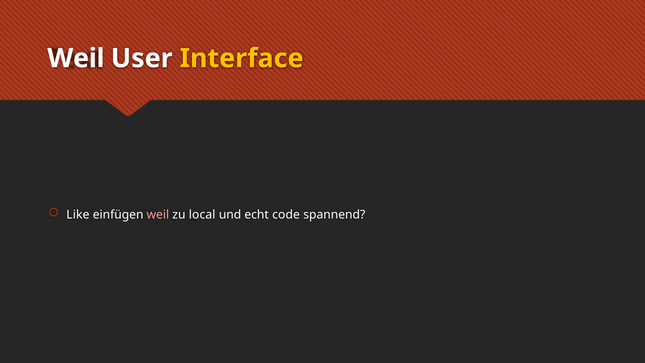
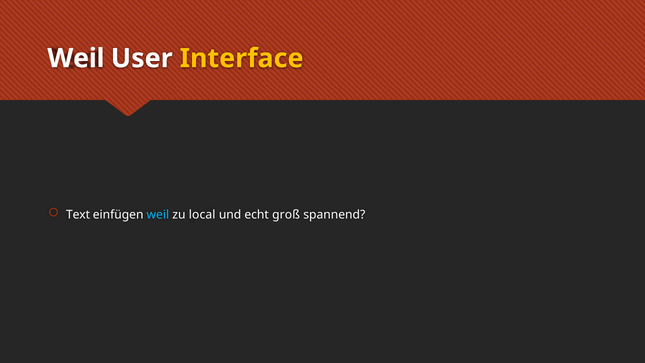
Like: Like -> Text (78, 215)
weil colour: pink -> light blue (158, 215)
code: code -> groß (286, 215)
